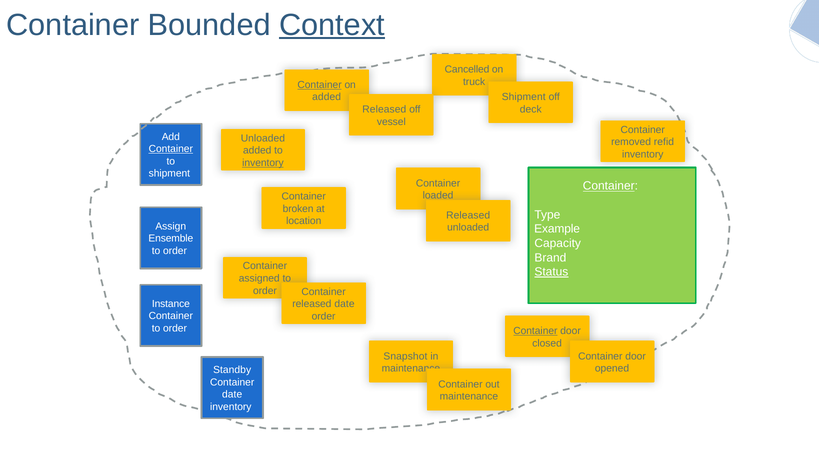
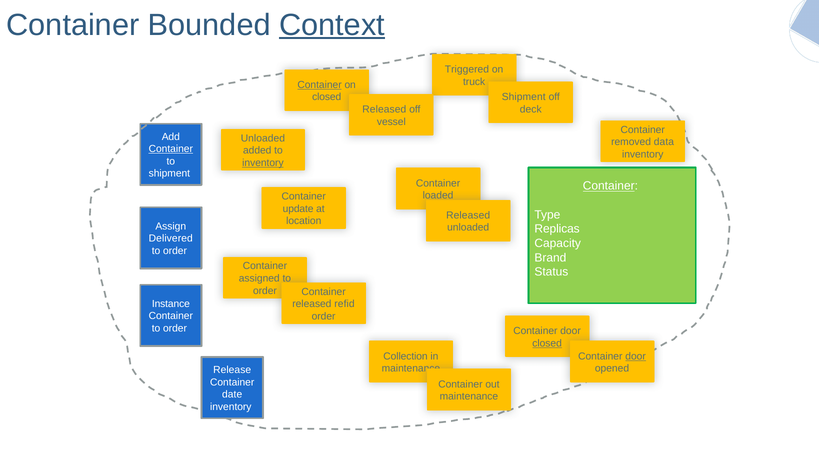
Cancelled: Cancelled -> Triggered (467, 69)
added: added -> closed (327, 97)
refid: refid -> data (664, 142)
broken: broken -> update (298, 209)
Example: Example -> Replicas (557, 229)
Ensemble: Ensemble -> Delivered (171, 239)
Status underline: present -> none (551, 272)
released date: date -> refid (344, 304)
Container underline: present -> none (535, 331)
closed underline: none -> present (547, 344)
Snapshot: Snapshot -> Collection (406, 357)
door underline: none -> present (636, 357)
Standby: Standby -> Release (232, 370)
